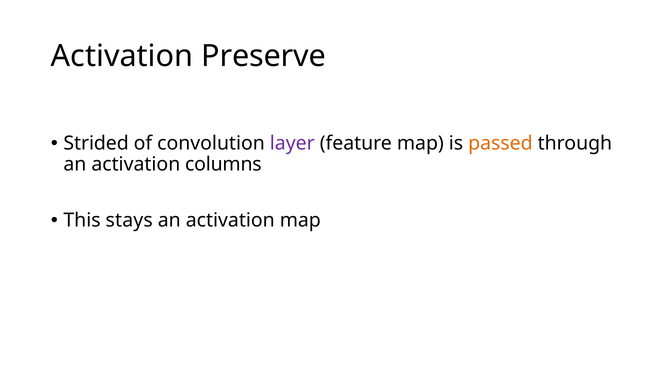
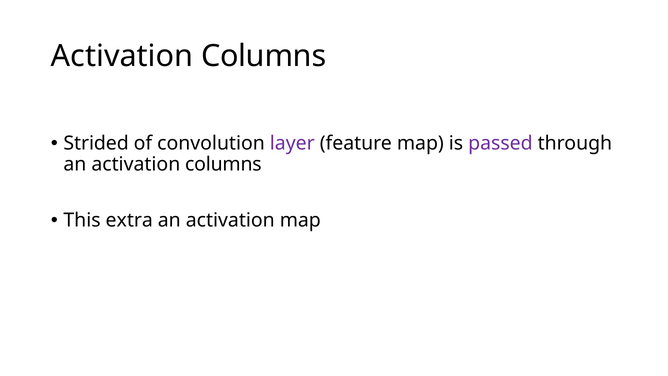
Preserve: Preserve -> Columns (264, 56)
passed colour: orange -> purple (500, 143)
stays: stays -> extra (129, 220)
